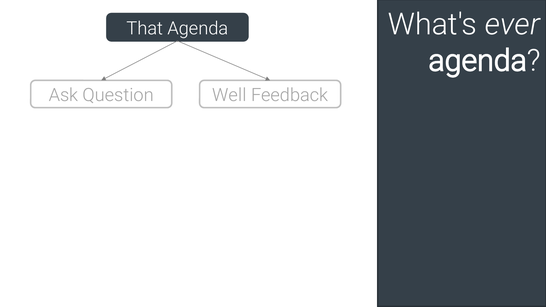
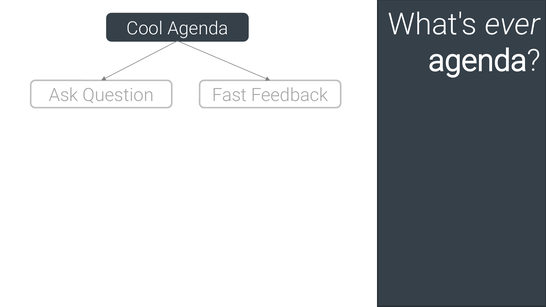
That: That -> Cool (145, 28)
Well: Well -> Fast (229, 95)
